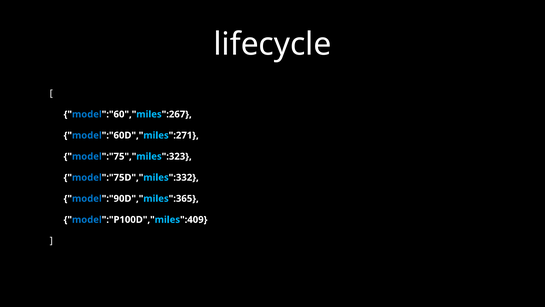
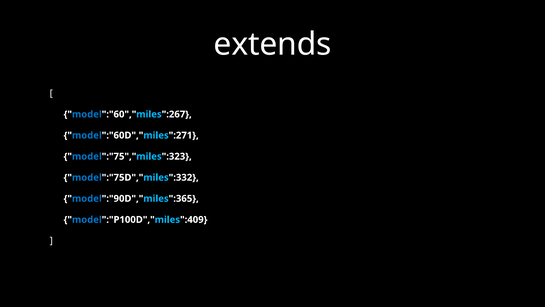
lifecycle: lifecycle -> extends (273, 44)
